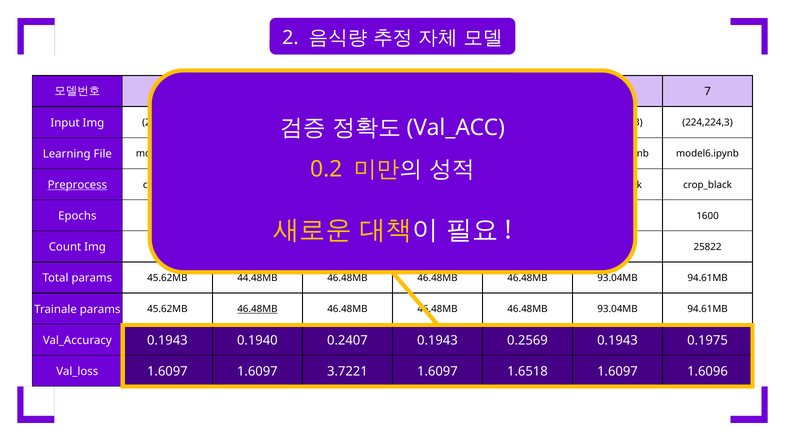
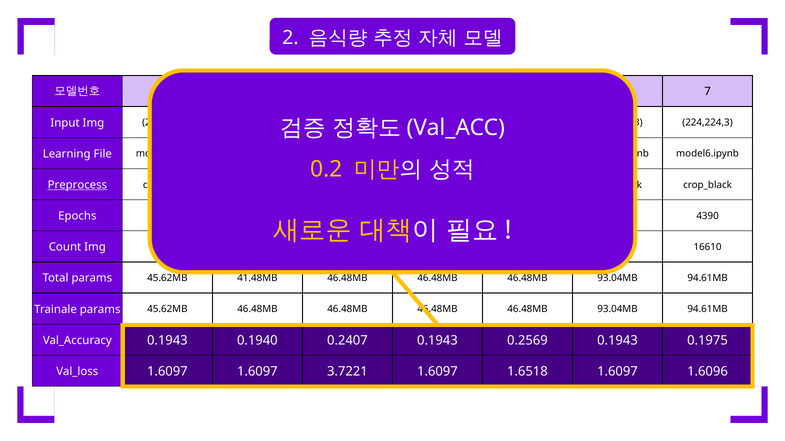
1600: 1600 -> 4390 (708, 216)
25822: 25822 -> 16610 (708, 247)
44.48MB: 44.48MB -> 41.48MB (257, 278)
46.48MB underline: present -> none (257, 310)
